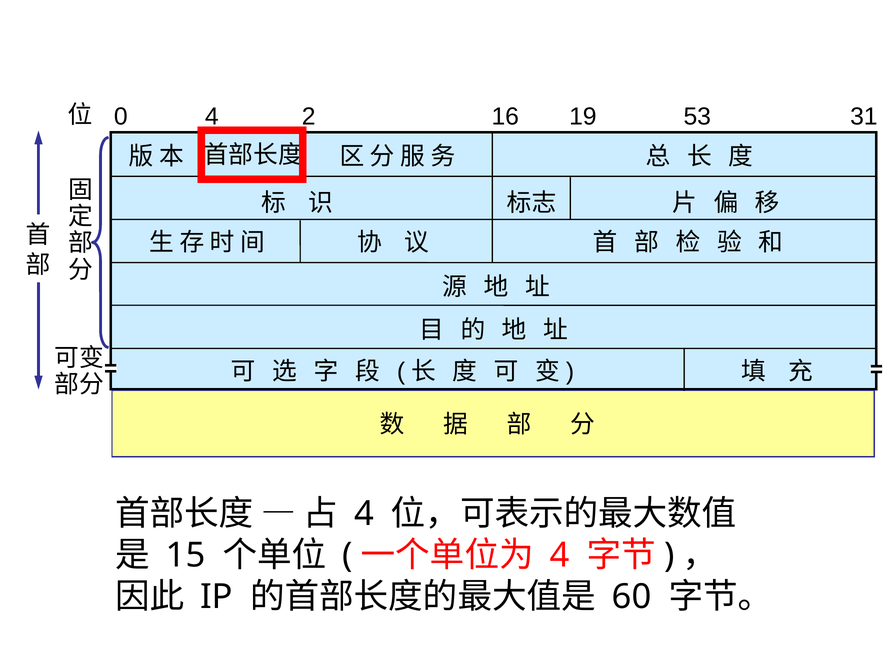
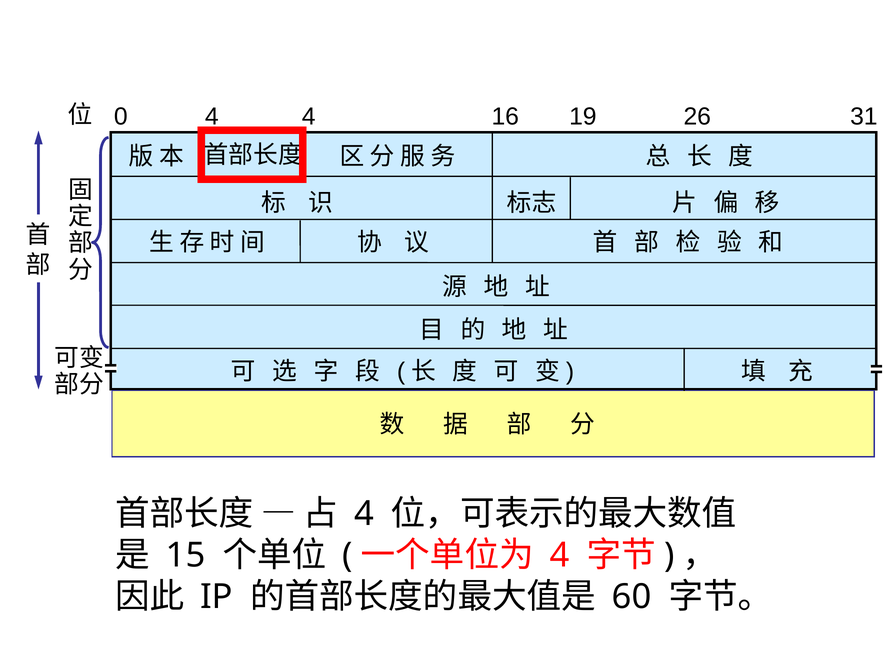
2: 2 -> 4 (309, 117)
53: 53 -> 26 (697, 117)
